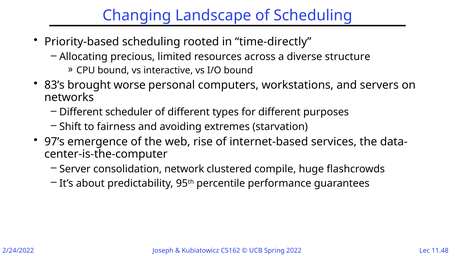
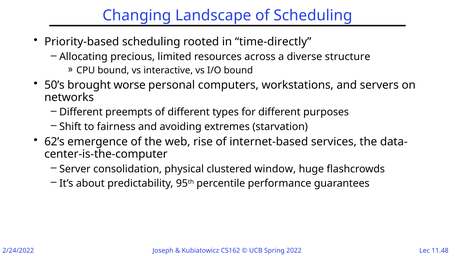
83’s: 83’s -> 50’s (54, 85)
scheduler: scheduler -> preempts (129, 112)
97’s: 97’s -> 62’s (54, 142)
network: network -> physical (184, 169)
compile: compile -> window (275, 169)
